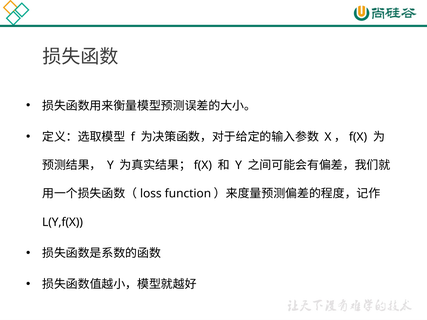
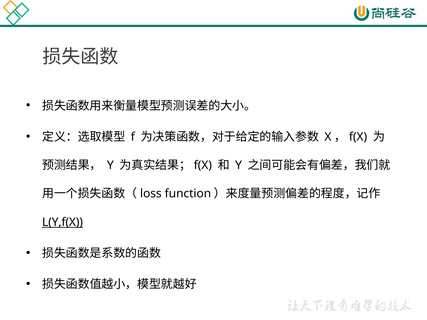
L(Y,f(X underline: none -> present (63, 222)
